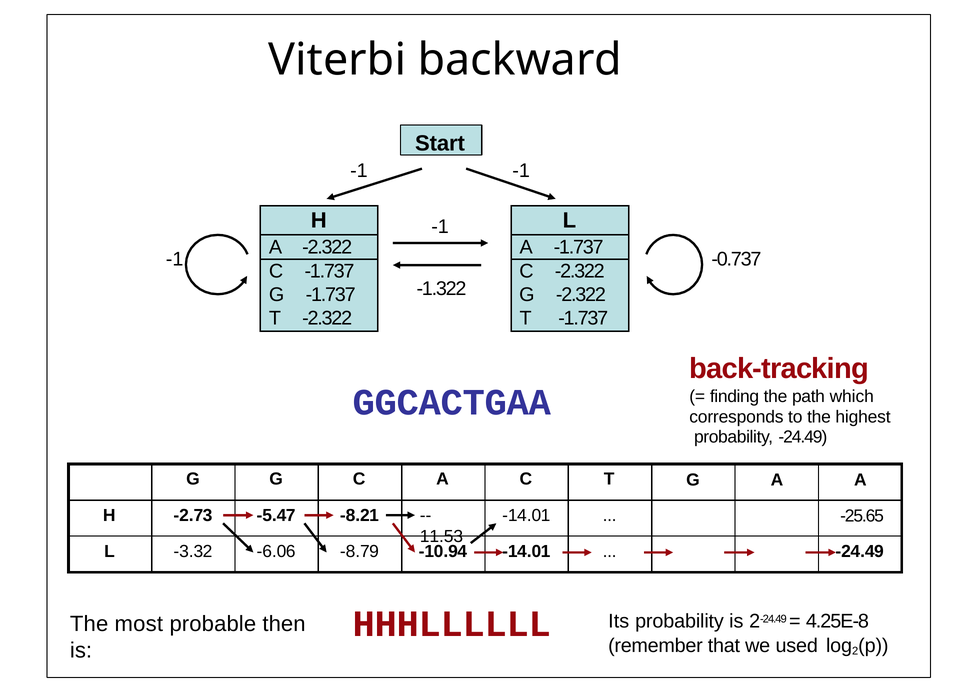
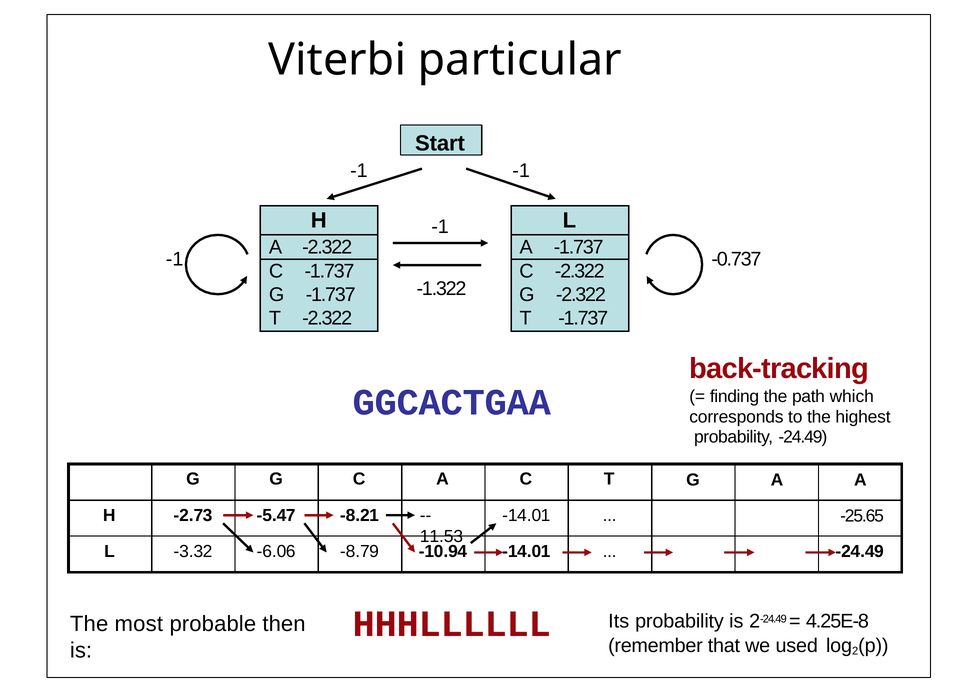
backward: backward -> particular (520, 60)
